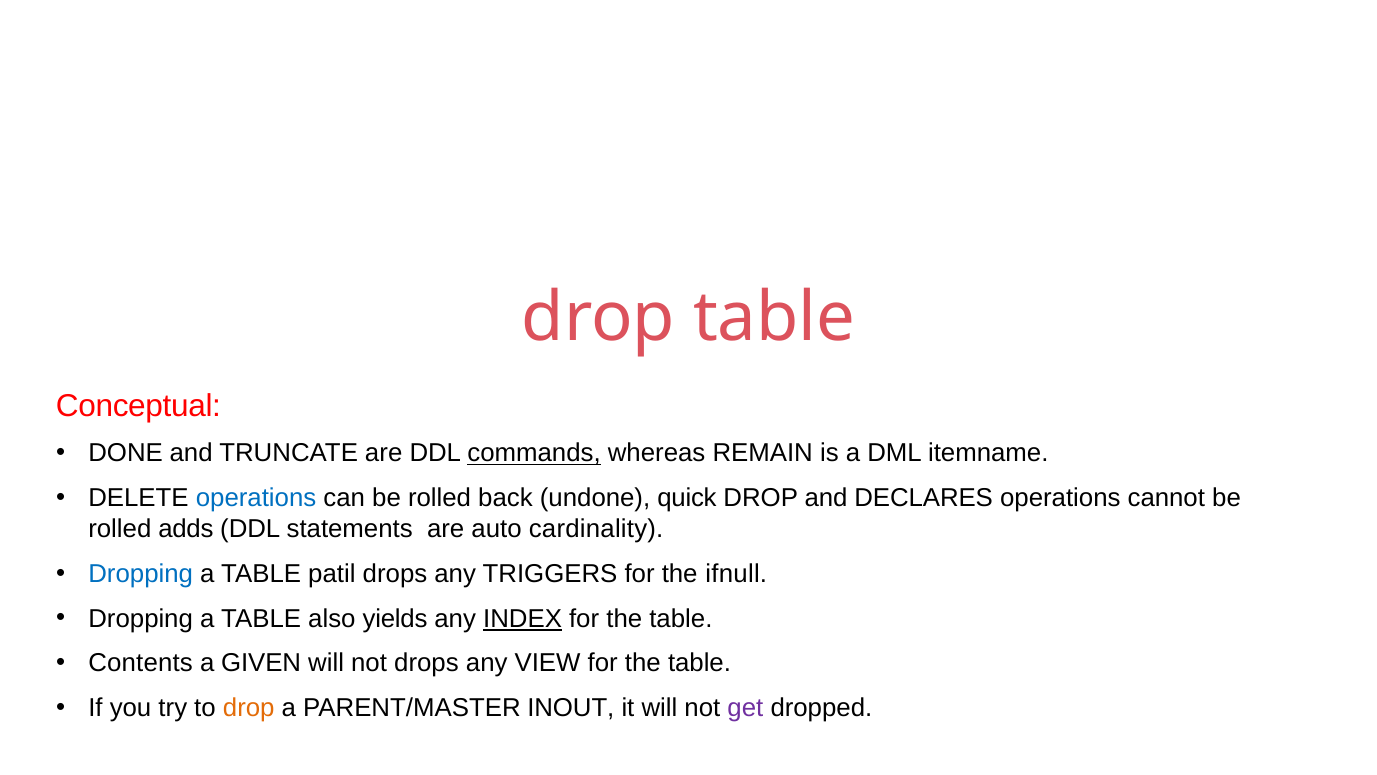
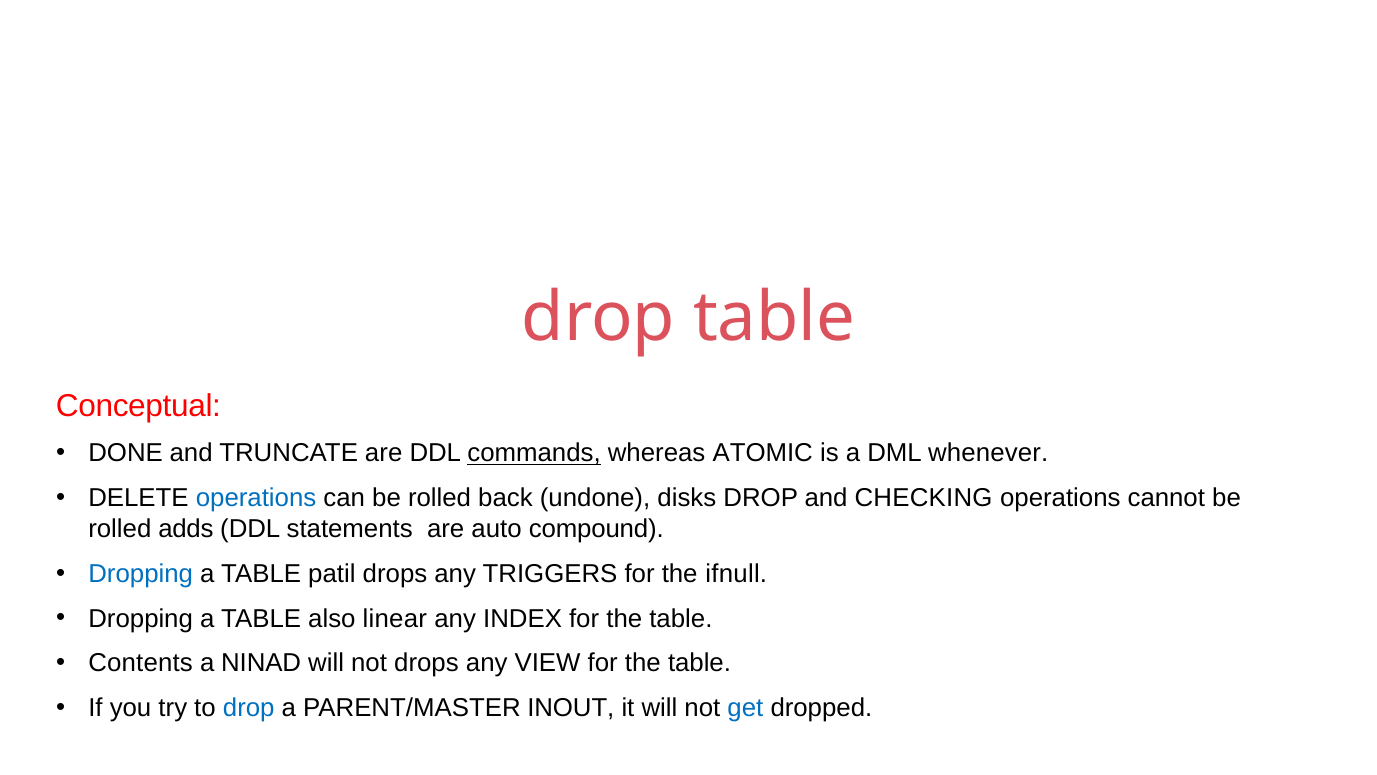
REMAIN: REMAIN -> ATOMIC (763, 453)
itemname: itemname -> whenever (988, 453)
quick: quick -> disks (687, 498)
DECLARES: DECLARES -> CHECKING (923, 498)
cardinality: cardinality -> compound (596, 529)
yields: yields -> linear (395, 618)
INDEX underline: present -> none (523, 618)
GIVEN: GIVEN -> NINAD (261, 663)
drop colour: orange -> blue (249, 708)
get colour: purple -> blue (745, 708)
